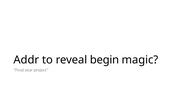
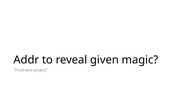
begin: begin -> given (104, 60)
